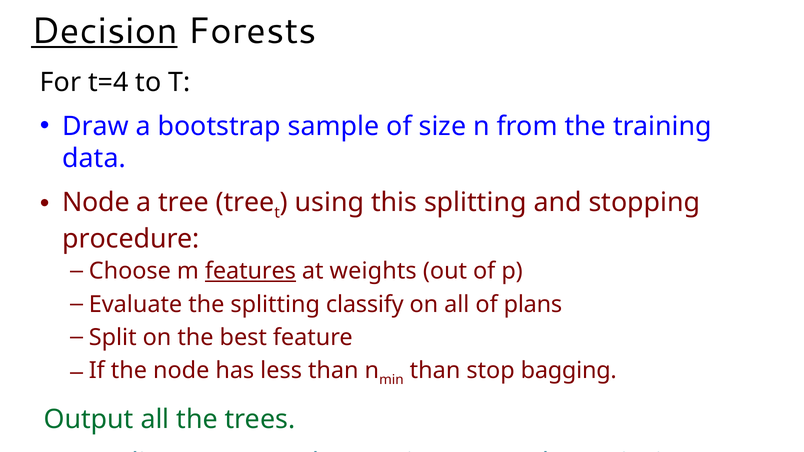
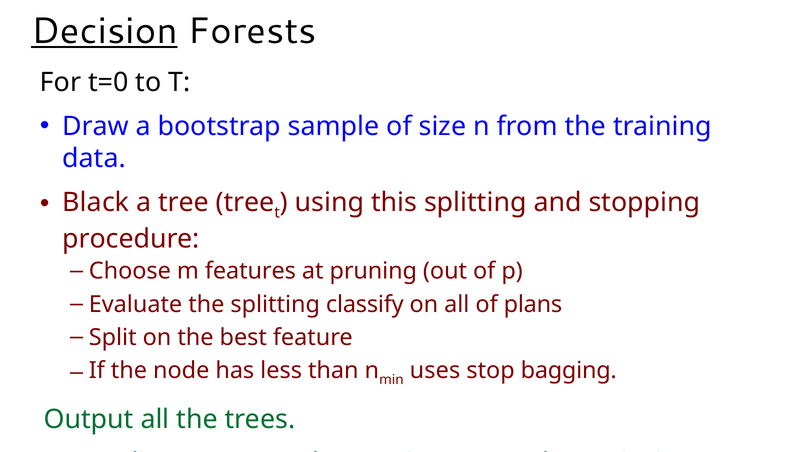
t=4: t=4 -> t=0 (108, 82)
Node: Node -> Black (96, 202)
features underline: present -> none (250, 271)
weights: weights -> pruning (373, 271)
than: than -> uses (435, 371)
